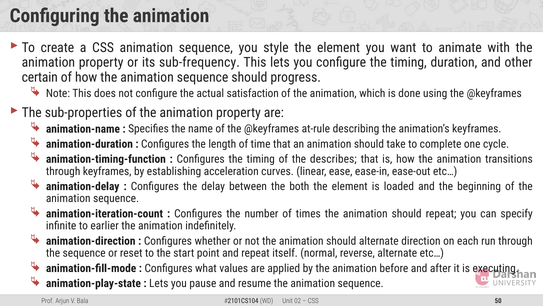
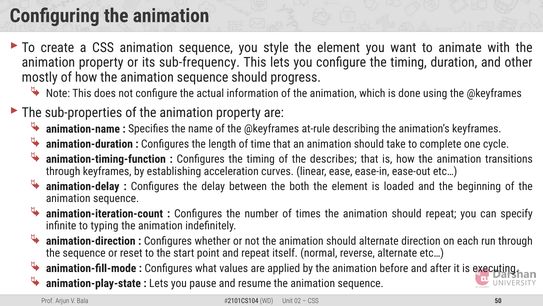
certain: certain -> mostly (40, 77)
satisfaction: satisfaction -> information (253, 93)
earlier: earlier -> typing (105, 225)
